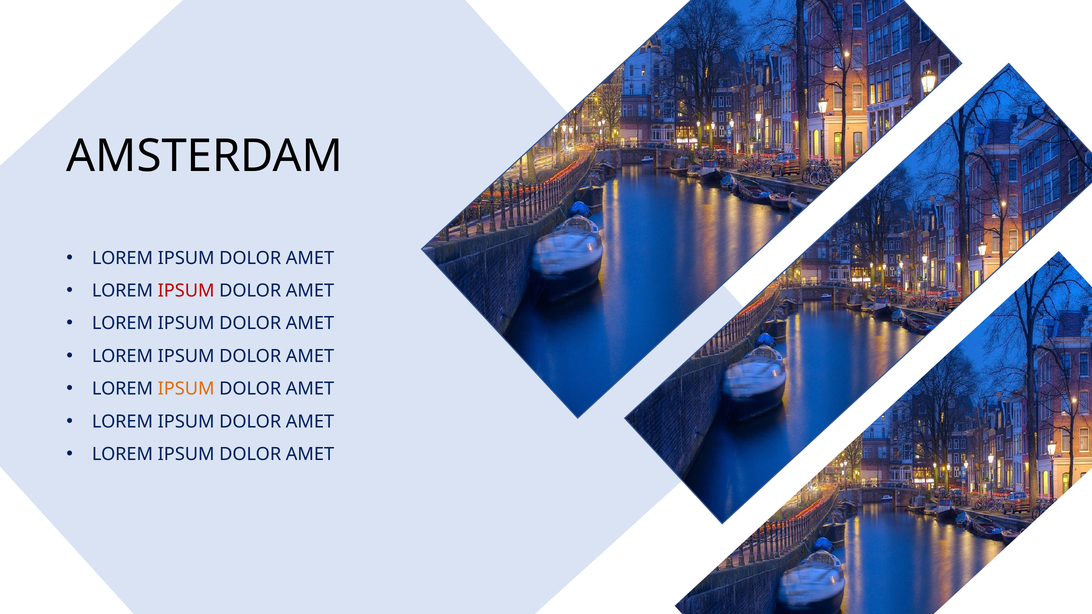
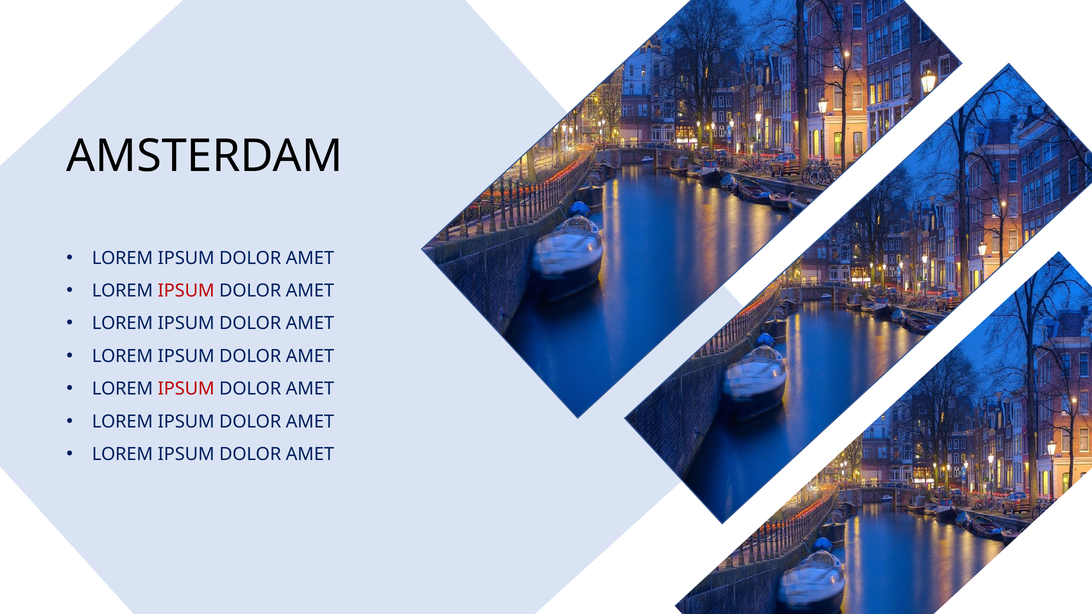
IPSUM colour: orange -> red (186, 389)
